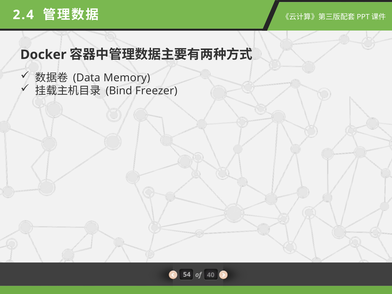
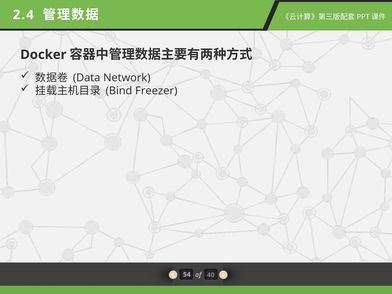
Memory: Memory -> Network (127, 78)
